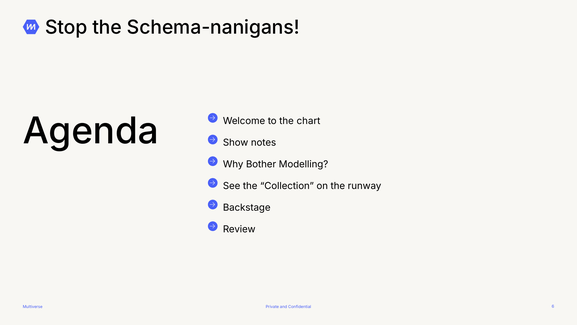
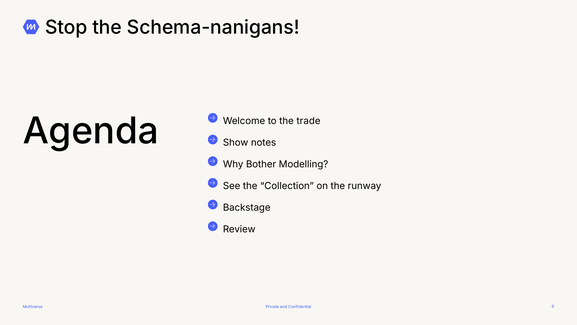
chart: chart -> trade (309, 121)
